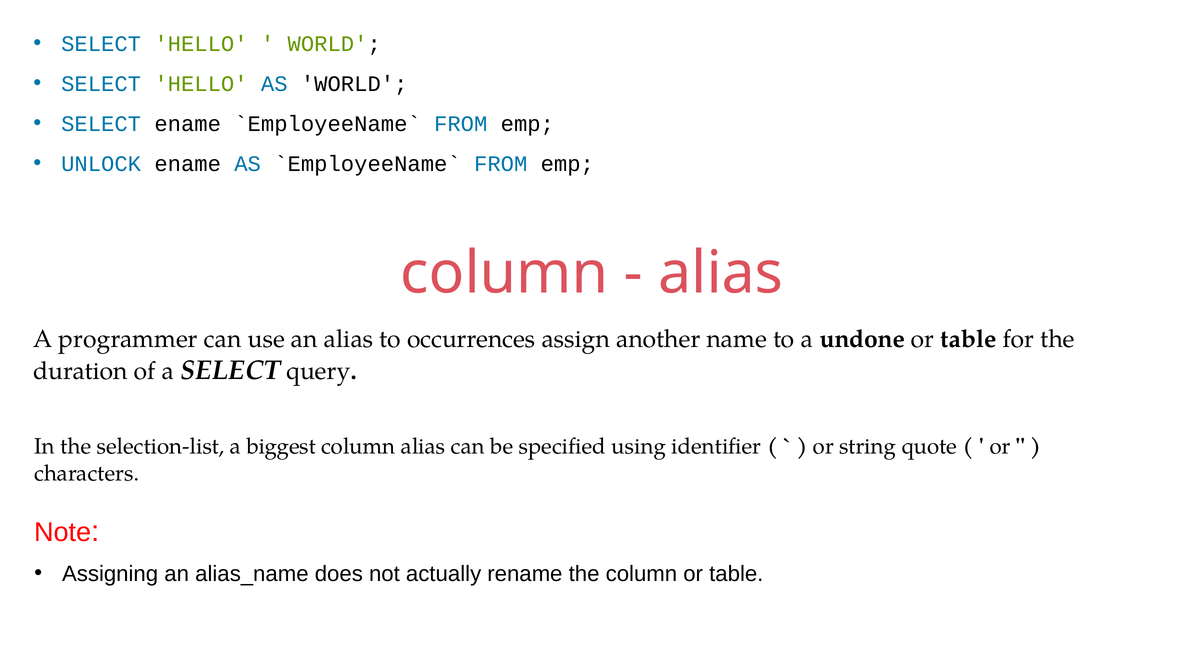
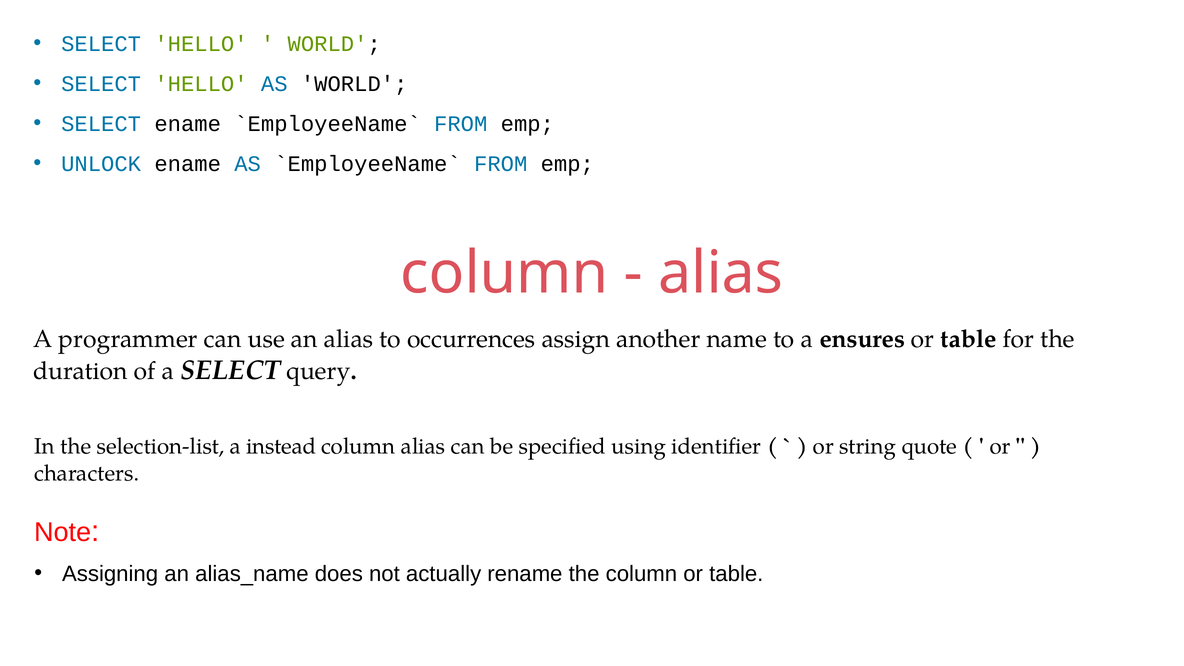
undone: undone -> ensures (862, 339)
biggest: biggest -> instead (281, 447)
